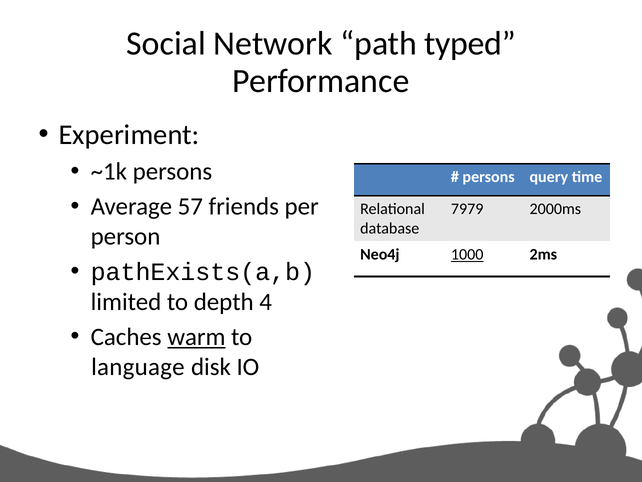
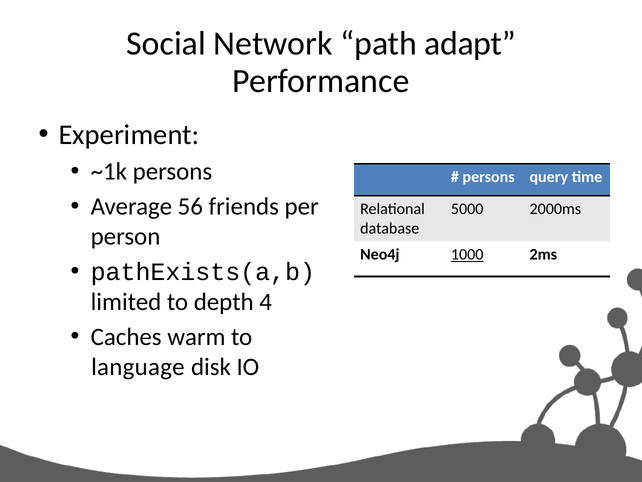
typed: typed -> adapt (470, 44)
57: 57 -> 56 (190, 207)
7979: 7979 -> 5000 (467, 209)
warm underline: present -> none (196, 336)
